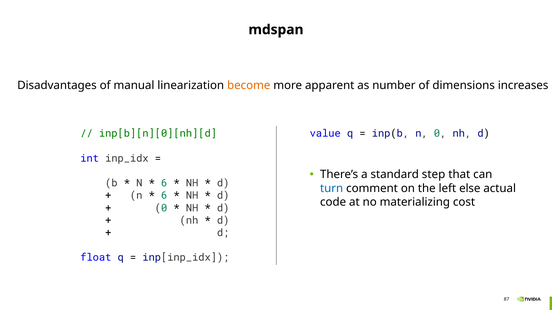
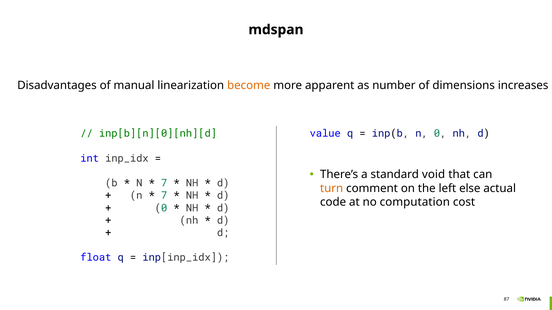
step: step -> void (434, 175)
6: 6 -> 7 (164, 183)
turn colour: blue -> orange (332, 189)
6: 6 -> 7 (164, 196)
materializing: materializing -> computation (415, 202)
